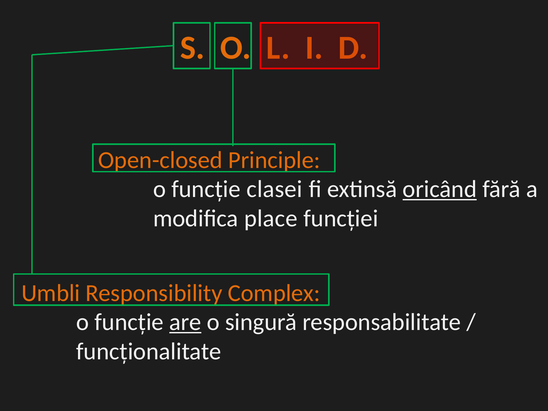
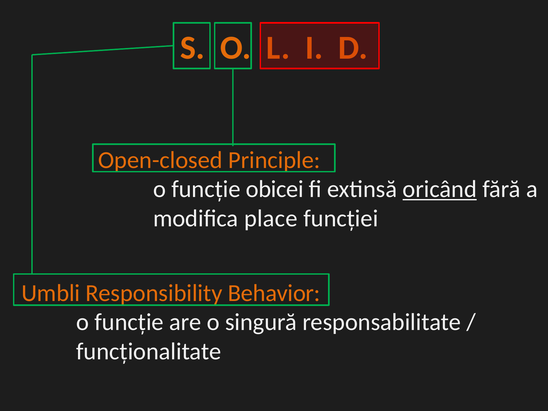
clasei: clasei -> obicei (275, 189)
Complex: Complex -> Behavior (274, 293)
are underline: present -> none (185, 322)
